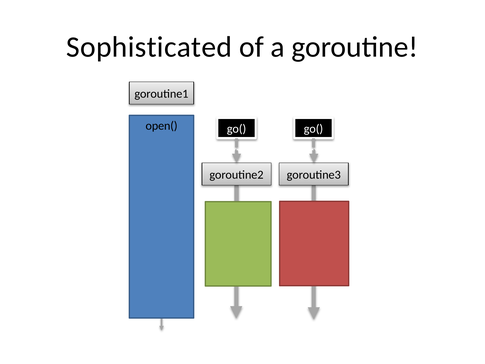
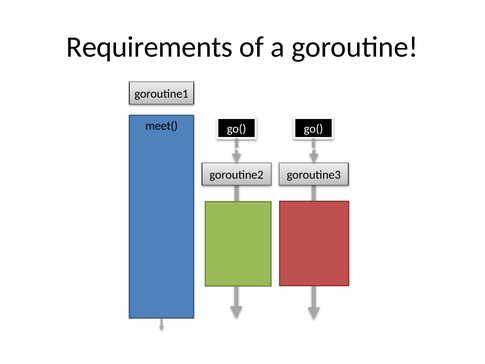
Sophisticated: Sophisticated -> Requirements (149, 47)
open(: open( -> meet( (162, 126)
